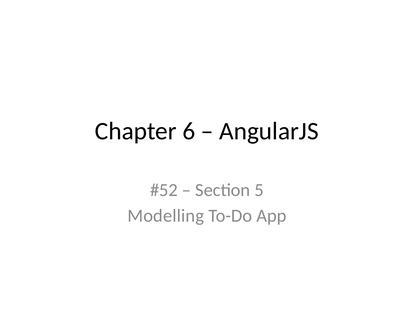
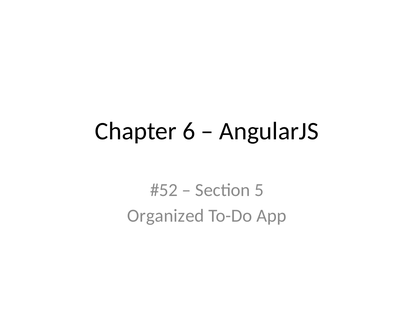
Modelling: Modelling -> Organized (166, 216)
